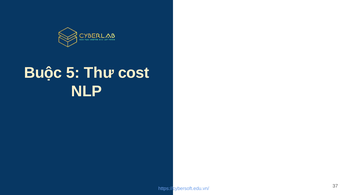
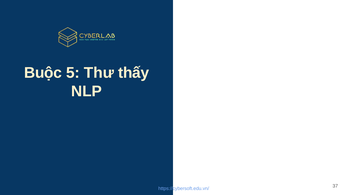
cost: cost -> thấy (134, 73)
